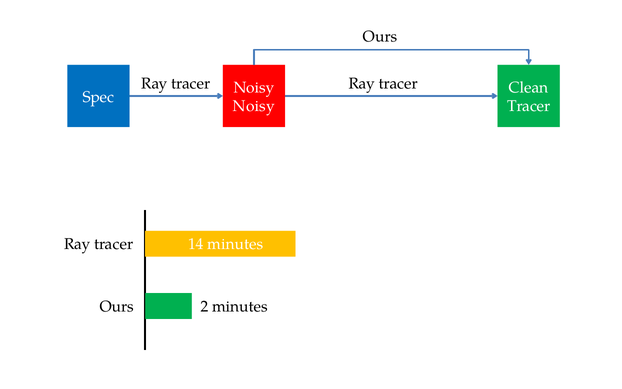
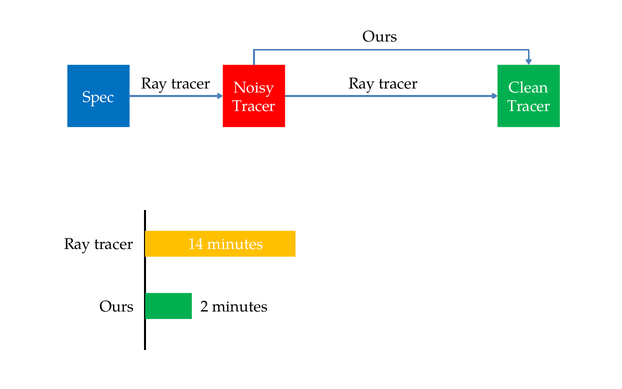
Noisy: Noisy -> Tracer (254, 106)
